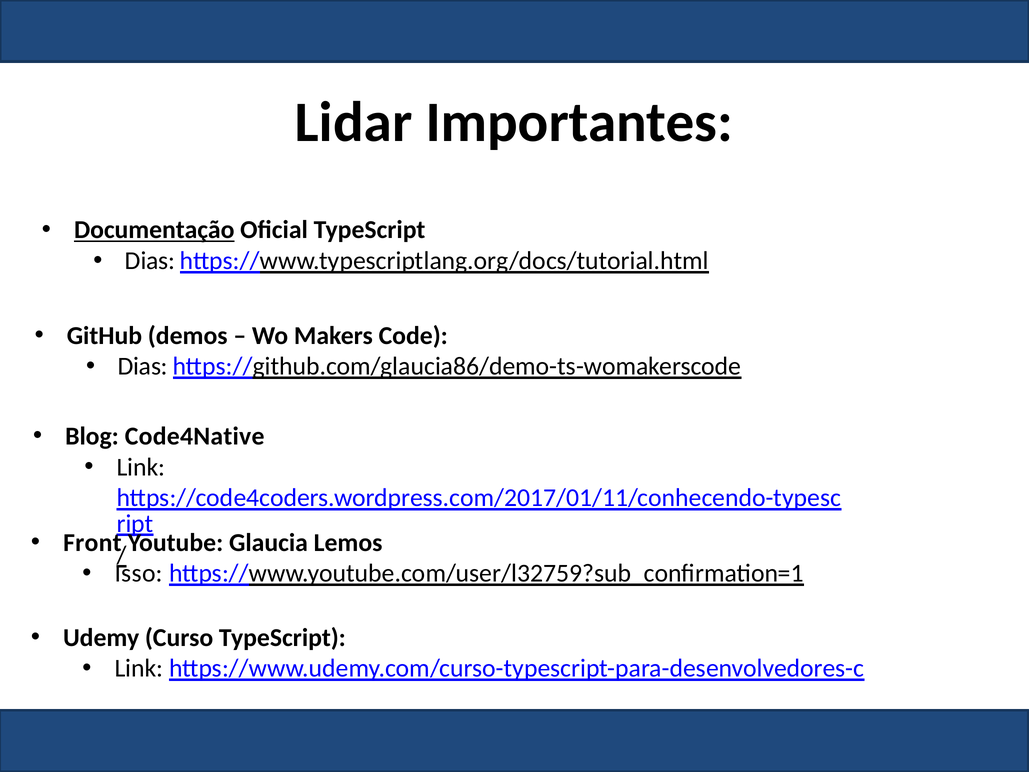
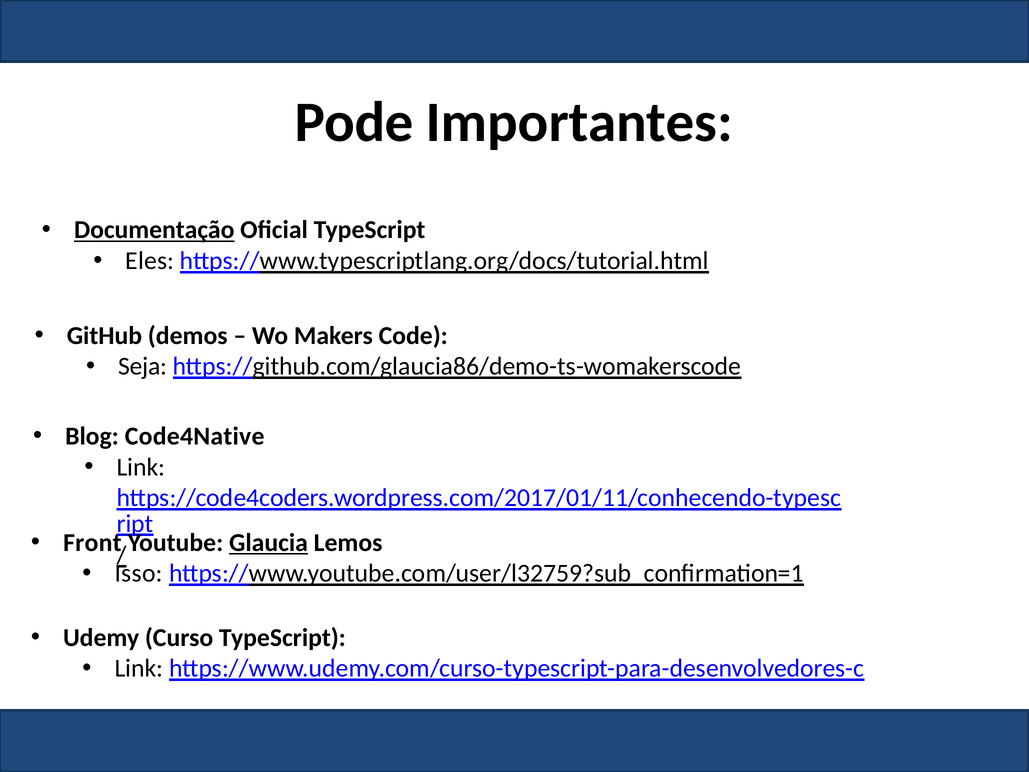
Lidar: Lidar -> Pode (354, 122)
Dias: Dias -> Eles (150, 261)
Dias: Dias -> Seja (143, 366)
Glaucia underline: none -> present (268, 542)
